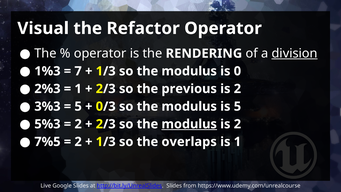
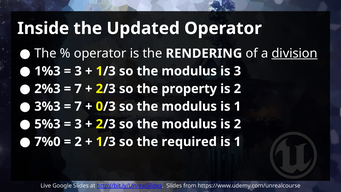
Visual: Visual -> Inside (43, 28)
Refactor: Refactor -> Updated (143, 28)
7: 7 -> 3 (78, 71)
is 0: 0 -> 3 (237, 71)
1: 1 -> 7 (78, 89)
previous: previous -> property (189, 89)
5: 5 -> 7 (78, 106)
modulus is 5: 5 -> 1 (237, 106)
2: 2 -> 3 (78, 124)
modulus underline: present -> none (189, 124)
7%5: 7%5 -> 7%0 (47, 142)
overlaps: overlaps -> required (189, 142)
